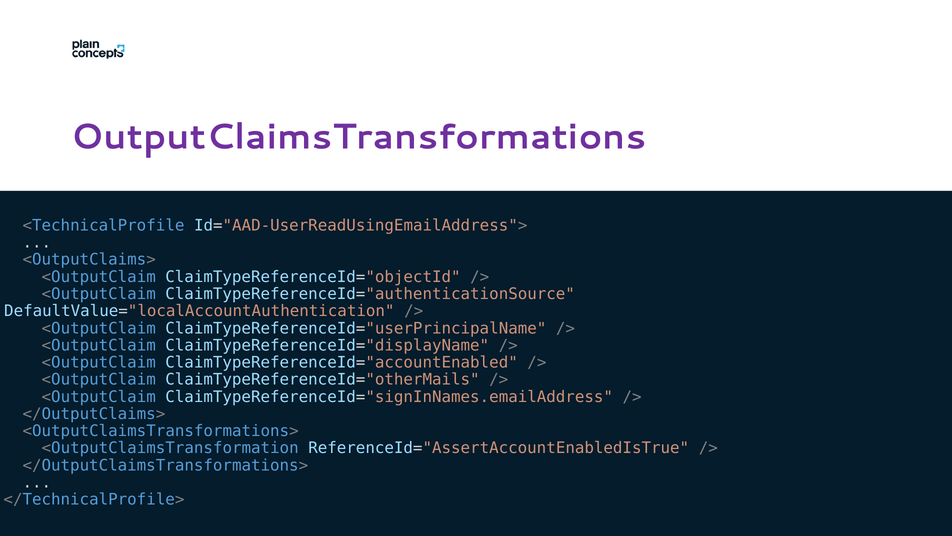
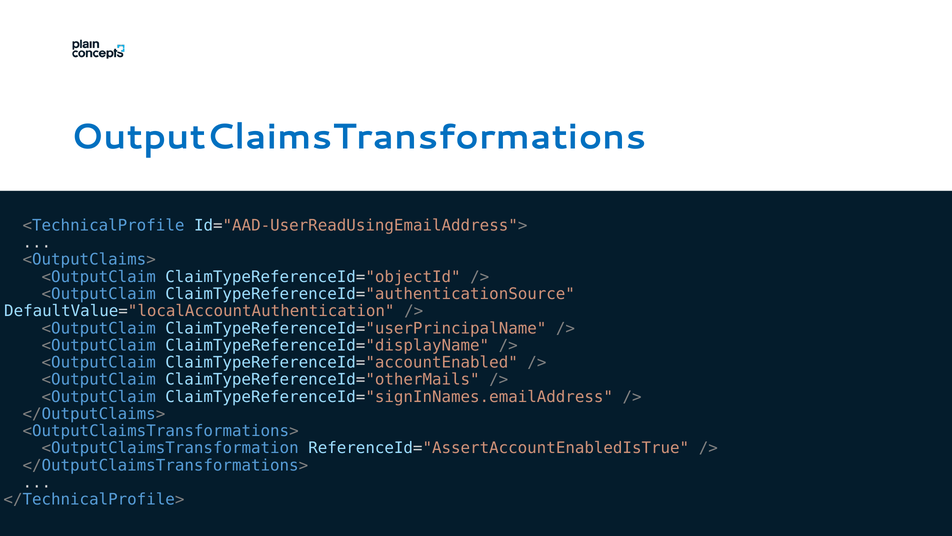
OutputClaimsTransformations colour: purple -> blue (359, 137)
